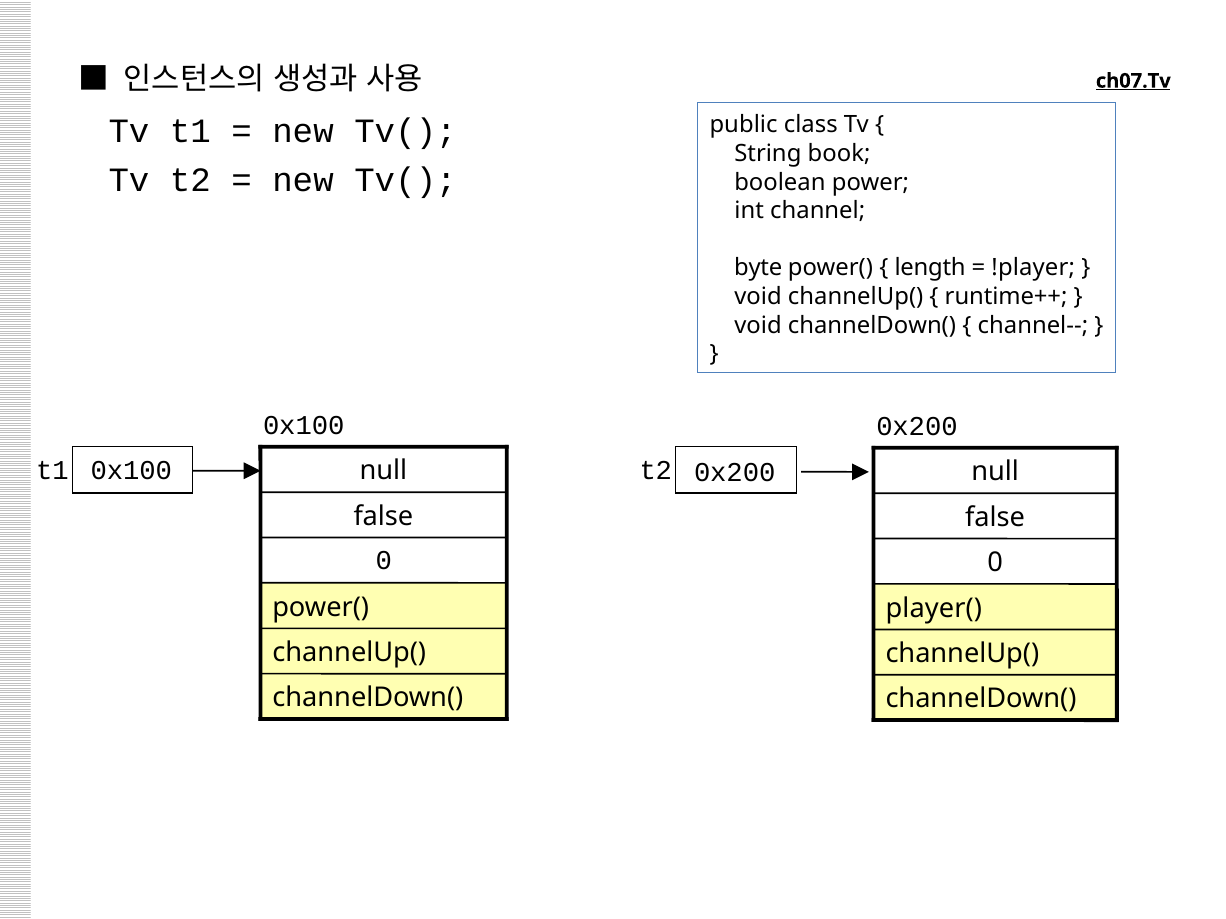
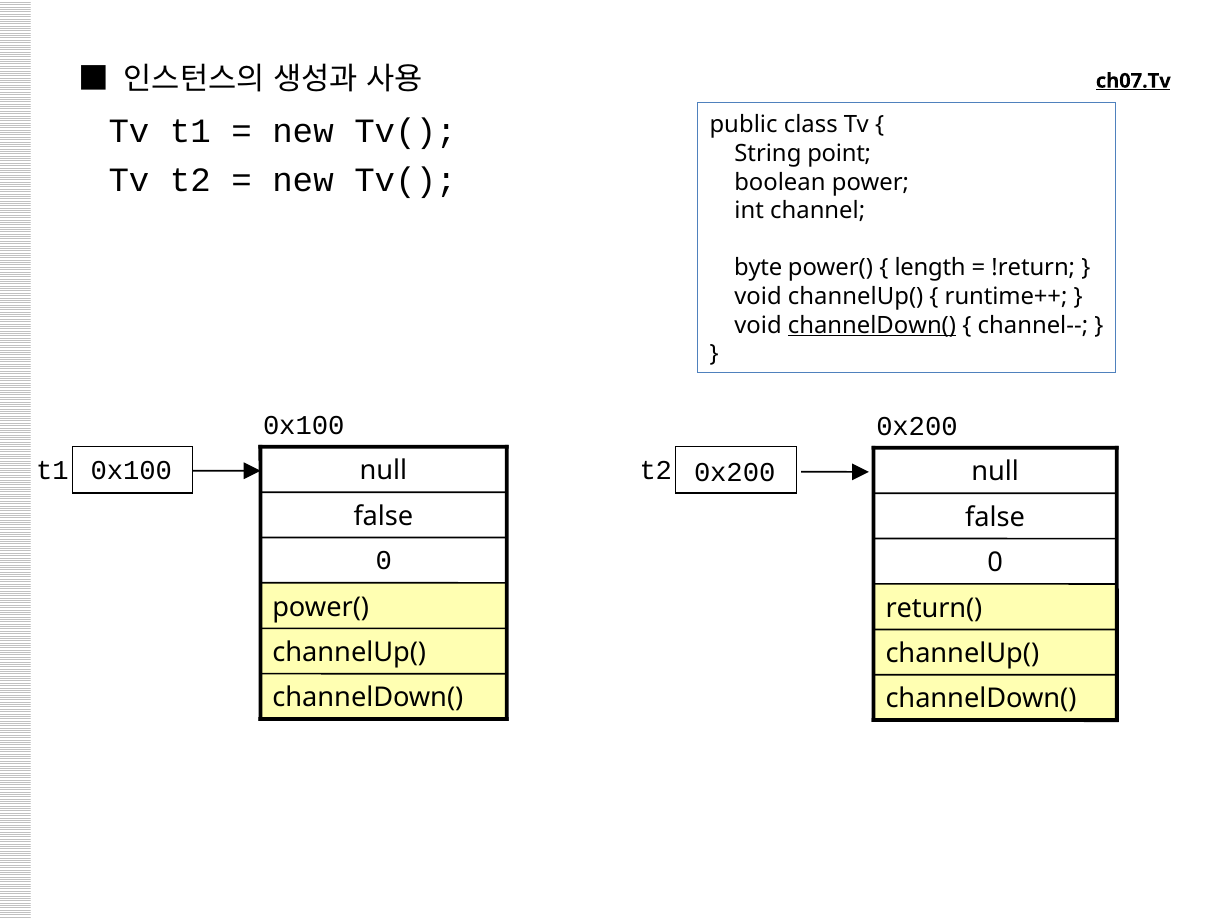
book: book -> point (839, 154)
!player: !player -> !return (1033, 268)
channelDown( underline: none -> present (872, 325)
player(: player( -> return( (934, 608)
